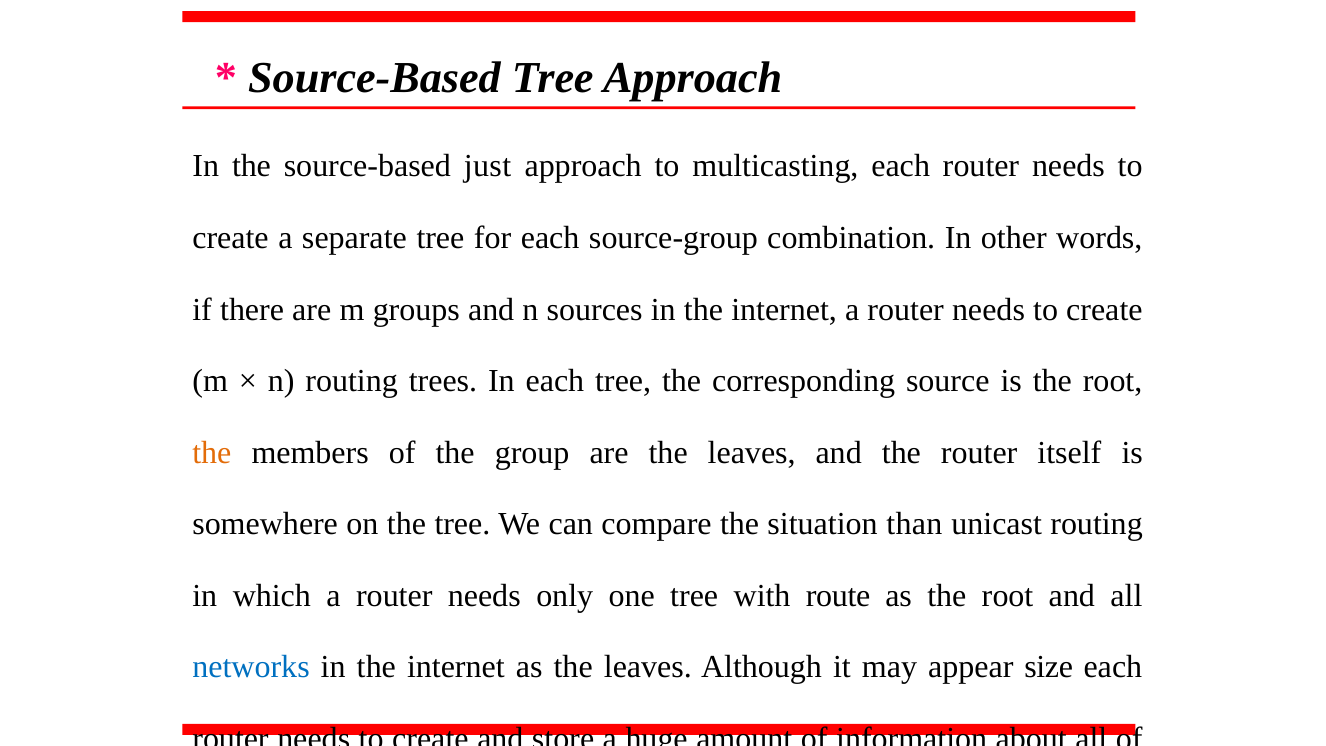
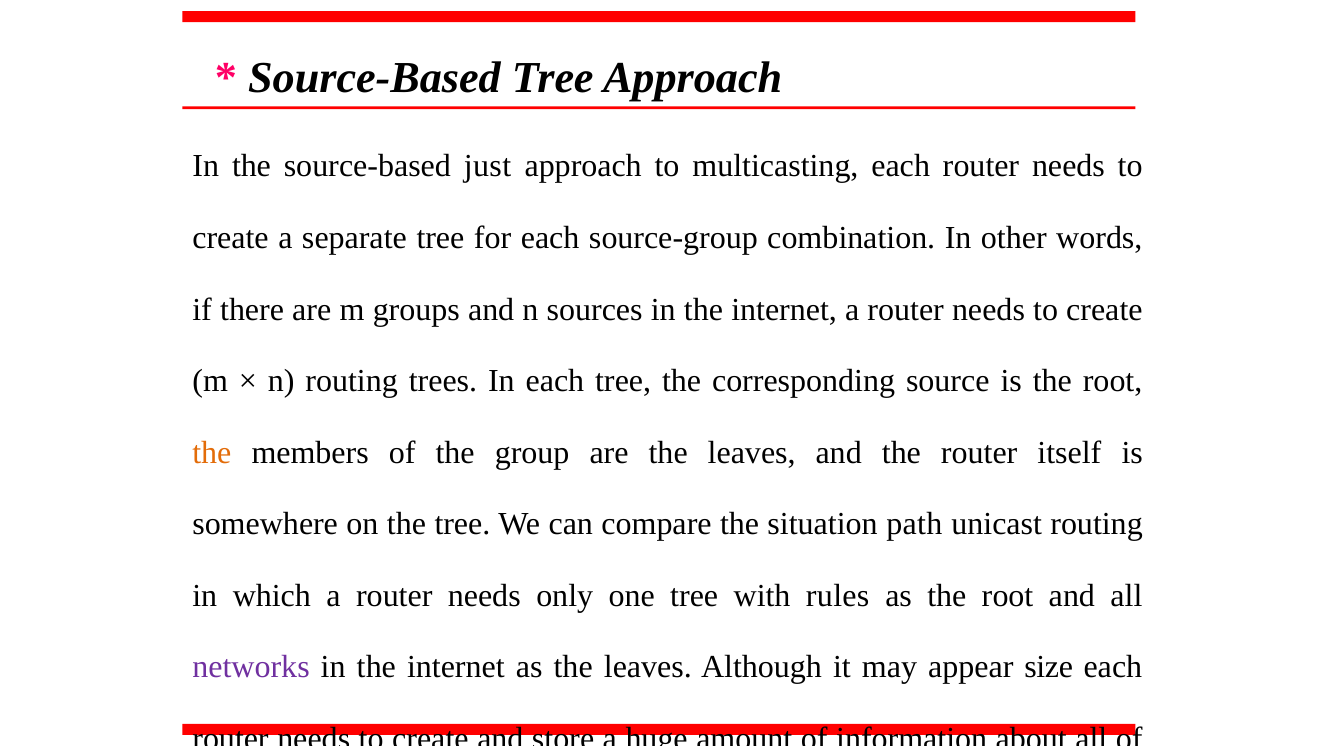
than: than -> path (914, 524)
route: route -> rules (838, 595)
networks colour: blue -> purple (251, 667)
